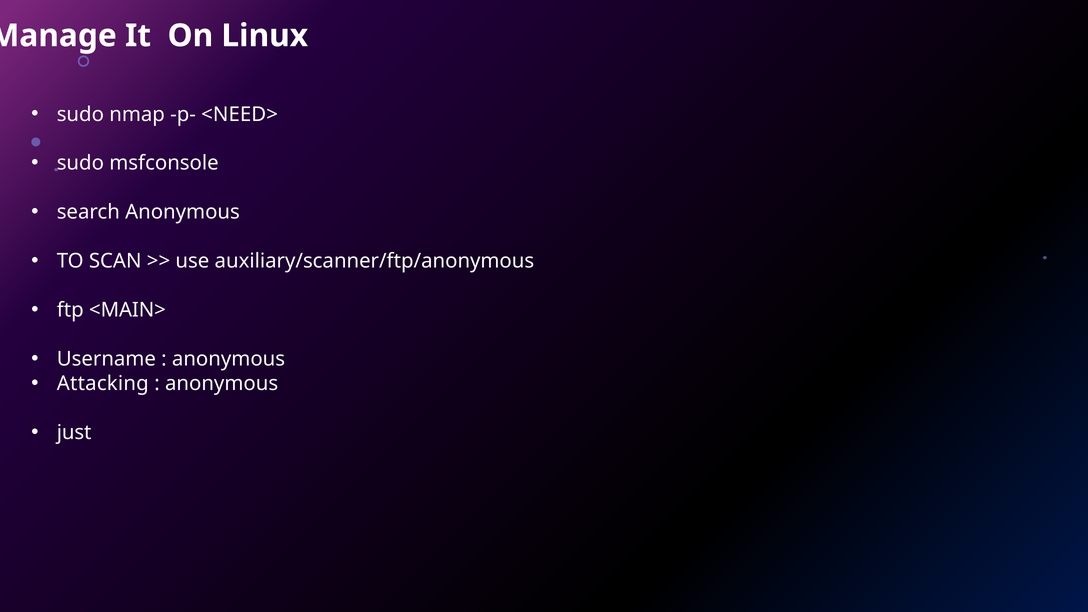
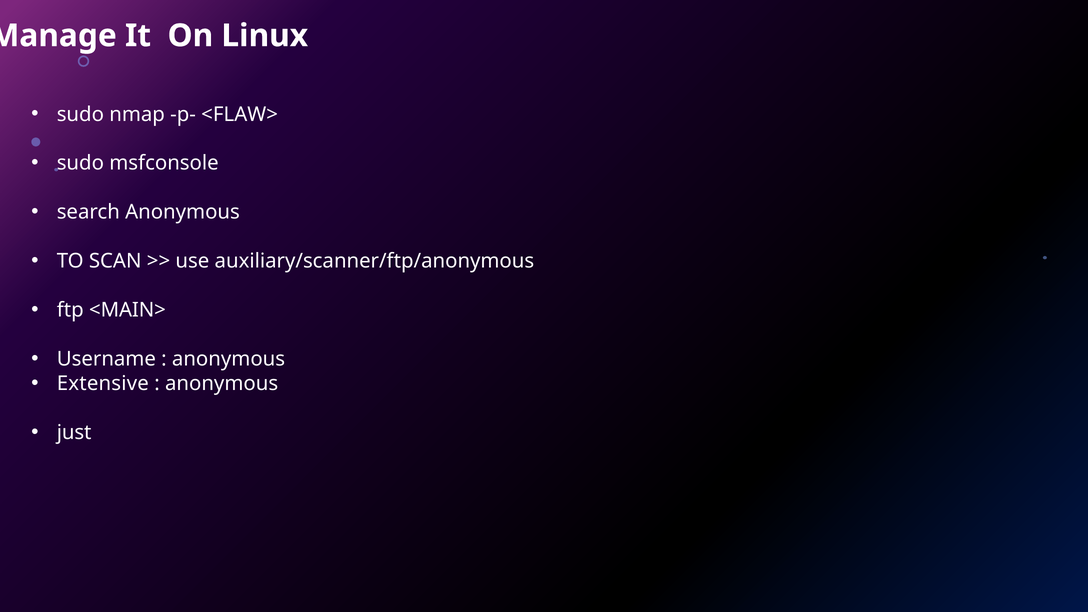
<NEED>: <NEED> -> <FLAW> (240, 114)
Attacking: Attacking -> Extensive (103, 384)
